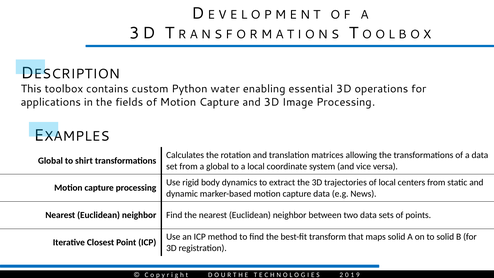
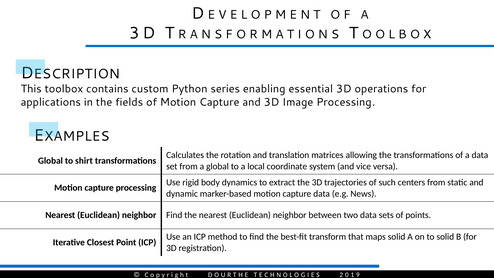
water: water -> series (225, 89)
of local: local -> such (387, 182)
